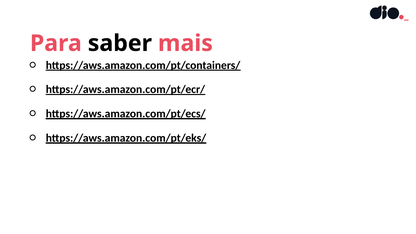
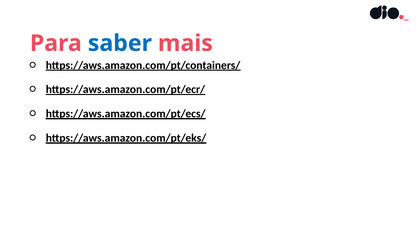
saber colour: black -> blue (120, 43)
